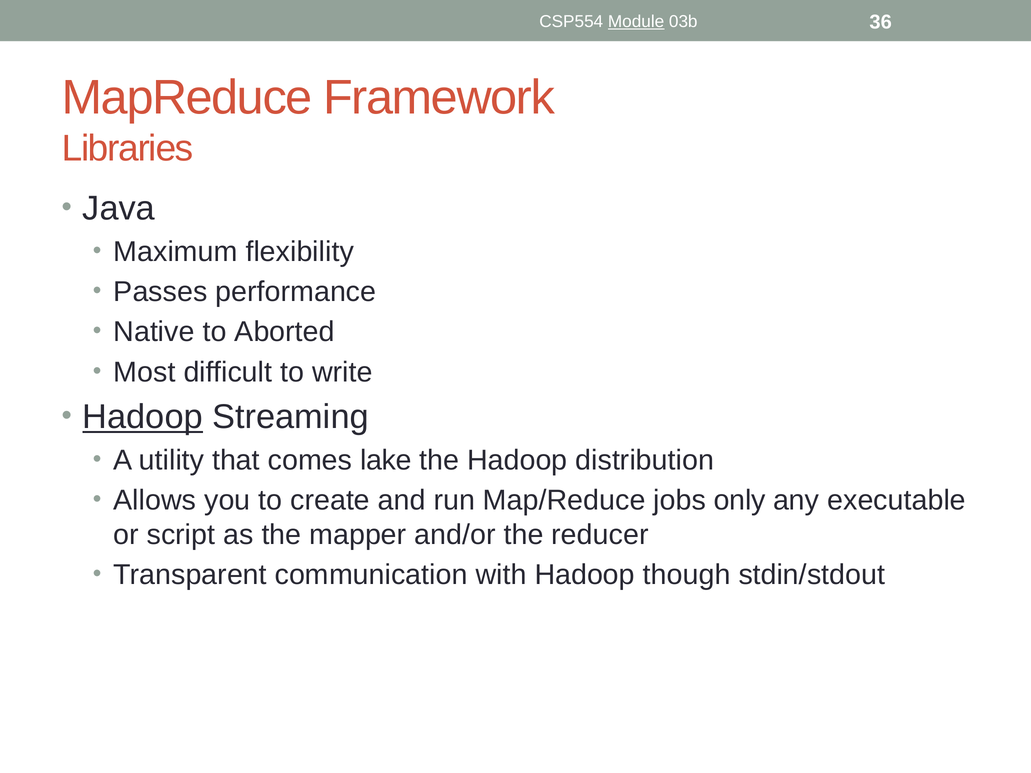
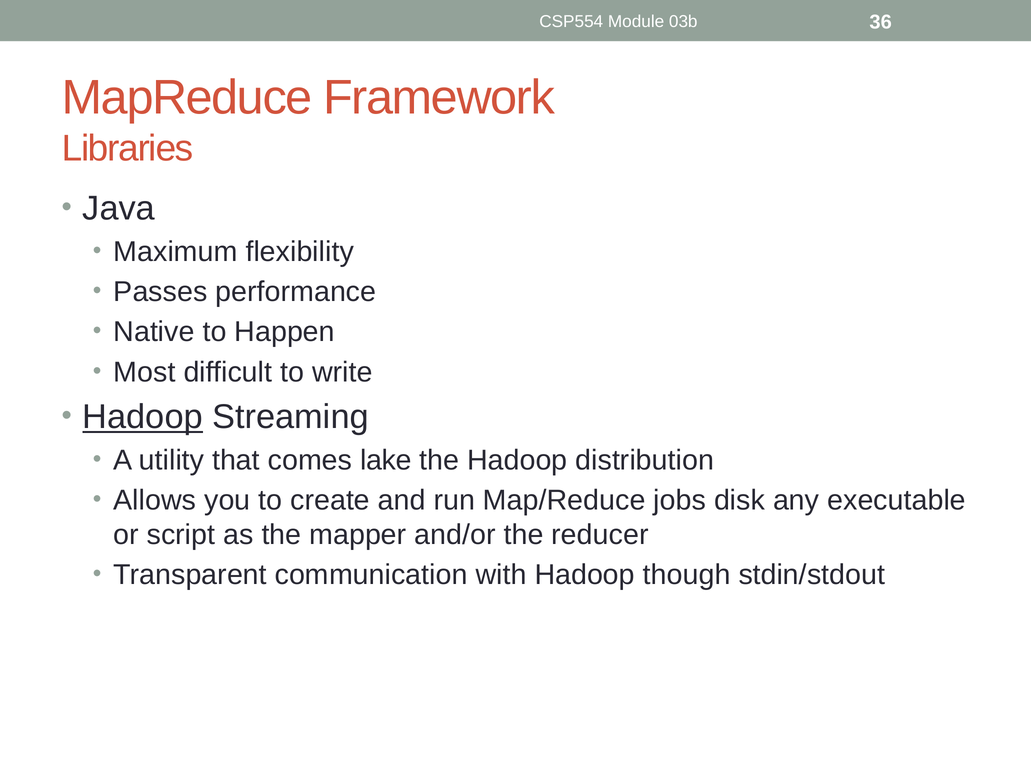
Module underline: present -> none (636, 22)
Aborted: Aborted -> Happen (285, 332)
only: only -> disk (740, 501)
